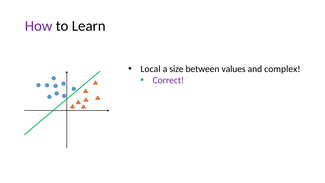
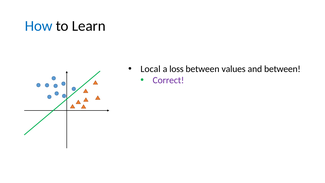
How colour: purple -> blue (39, 26)
size: size -> loss (176, 69)
and complex: complex -> between (282, 69)
